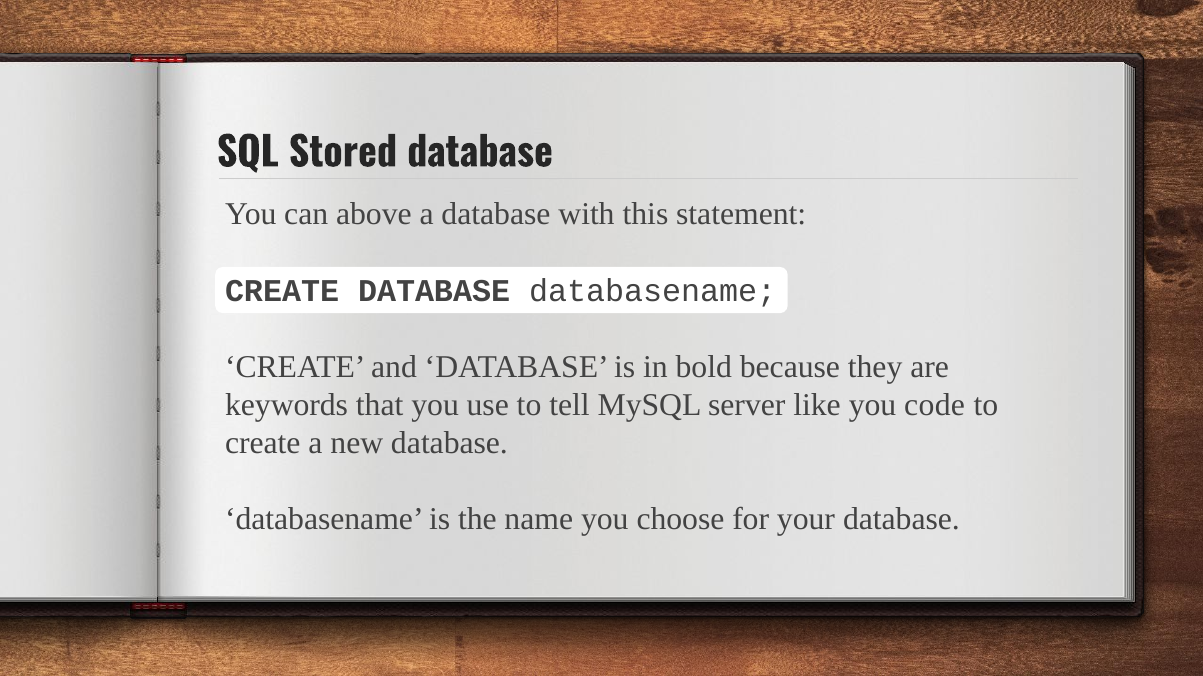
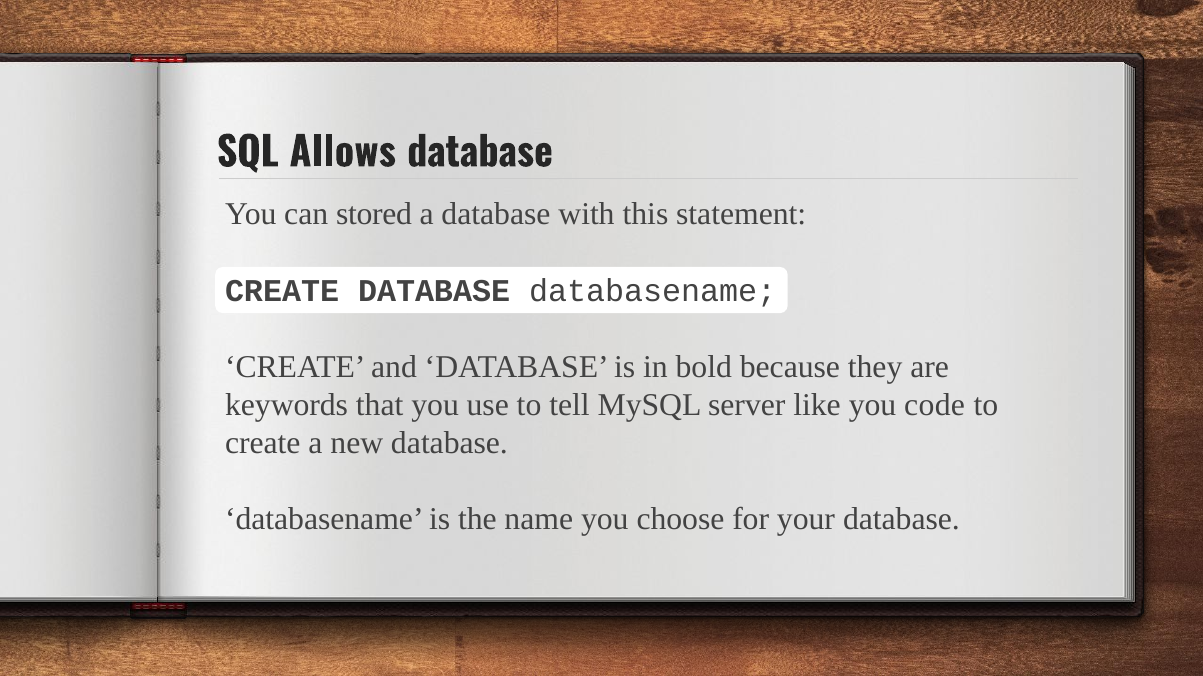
Stored: Stored -> Allows (343, 153)
above: above -> stored (374, 215)
